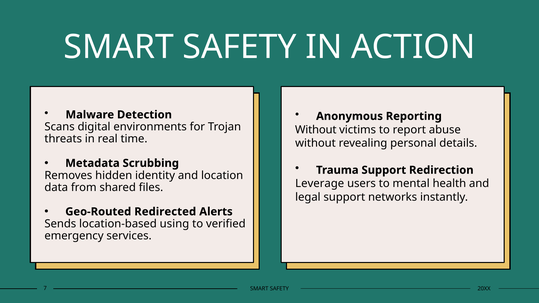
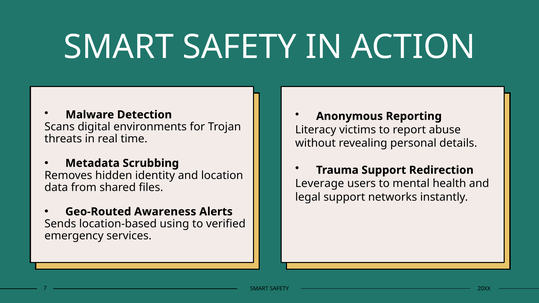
Without: Without -> Literacy (316, 130)
Redirected: Redirected -> Awareness (165, 212)
